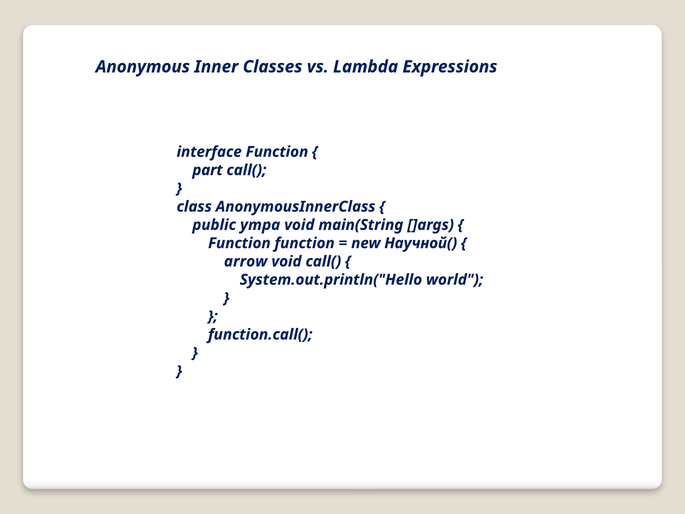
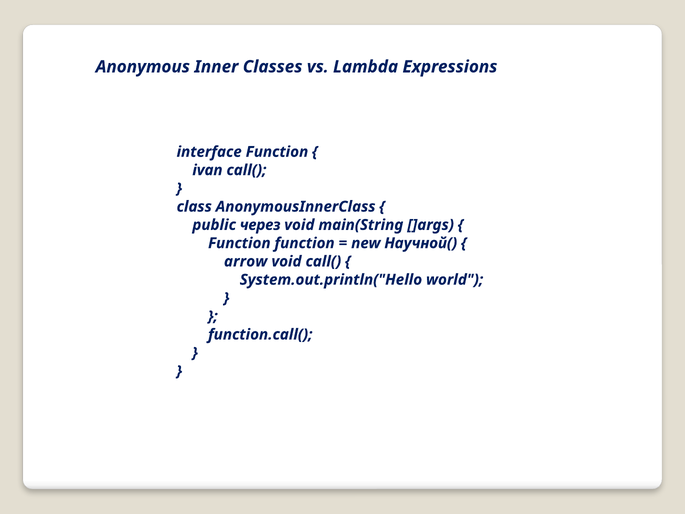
part: part -> ivan (207, 170)
утра: утра -> через (260, 225)
